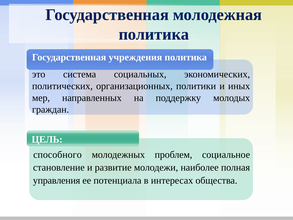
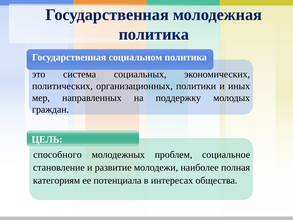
учреждения: учреждения -> социальном (135, 57)
управления: управления -> категориям (57, 180)
